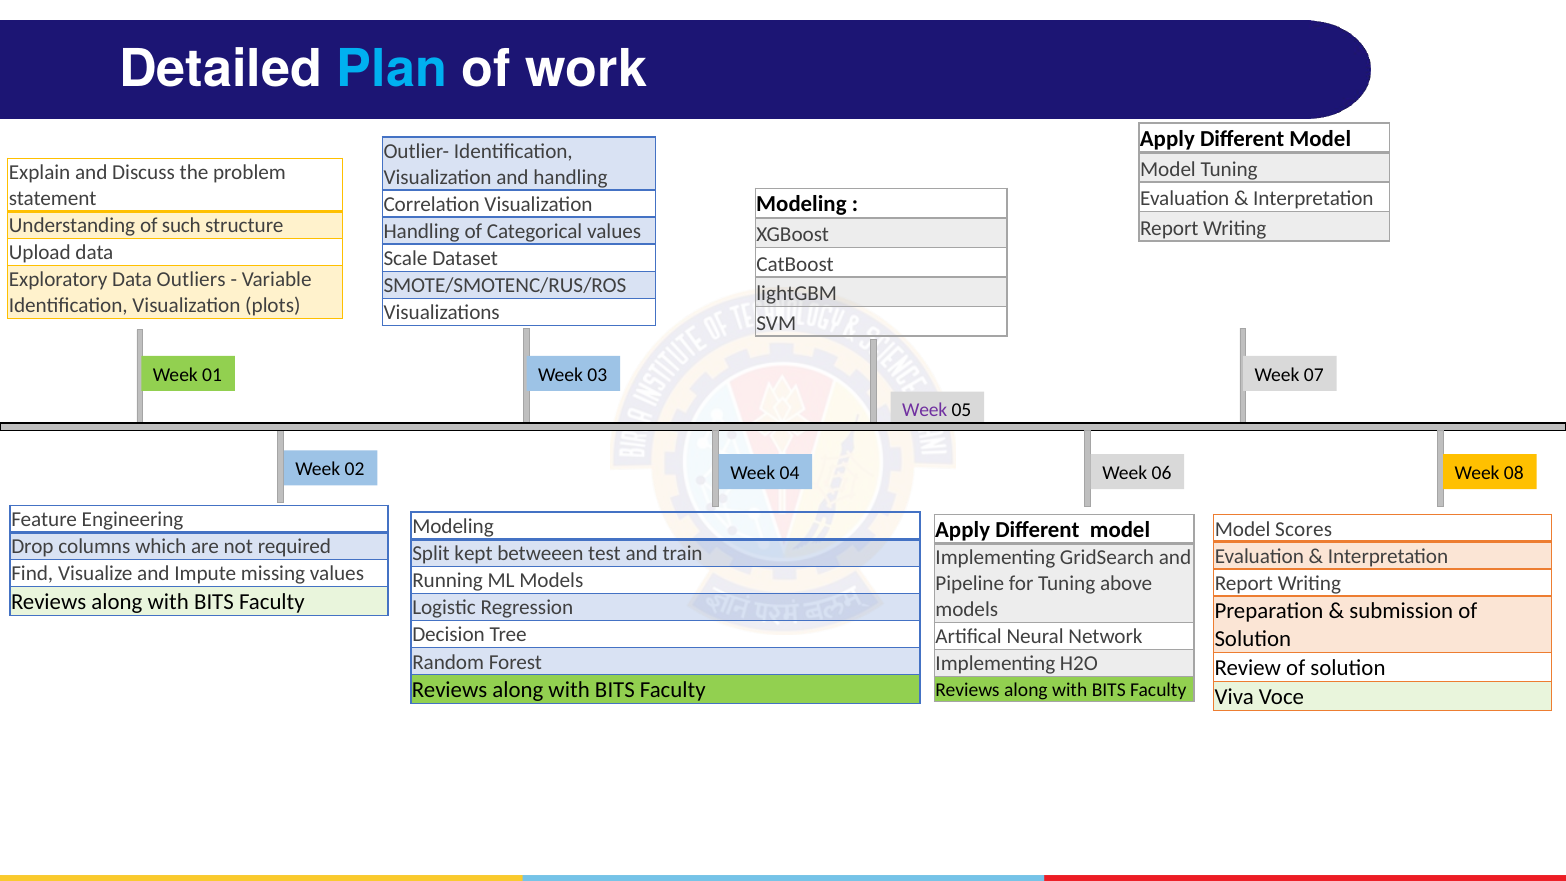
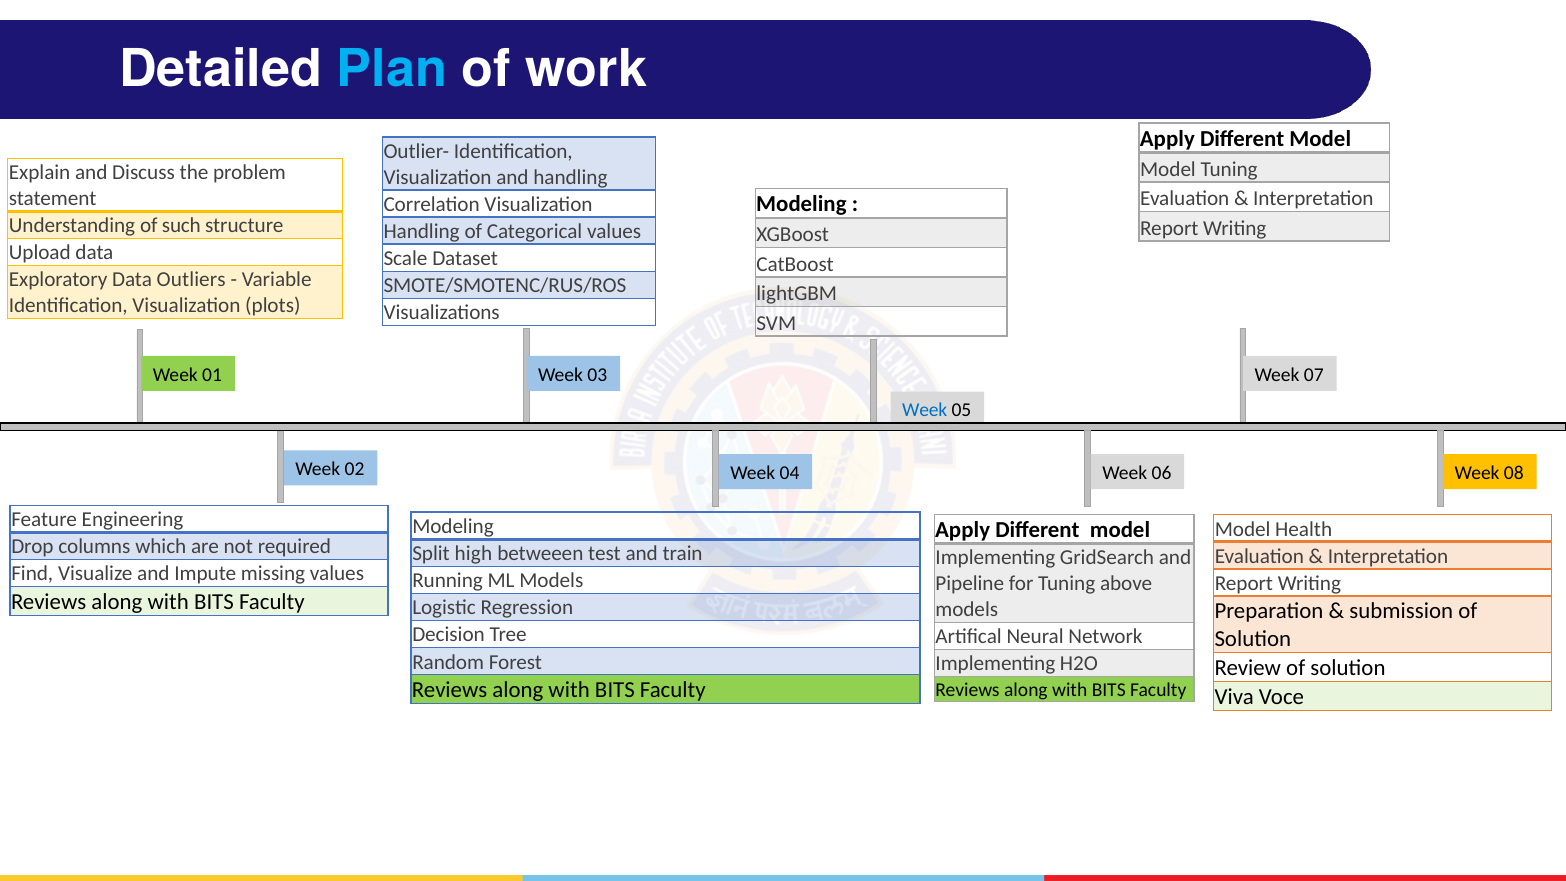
Week colour: purple -> blue (925, 410)
Scores: Scores -> Health (1304, 529)
kept: kept -> high (473, 554)
